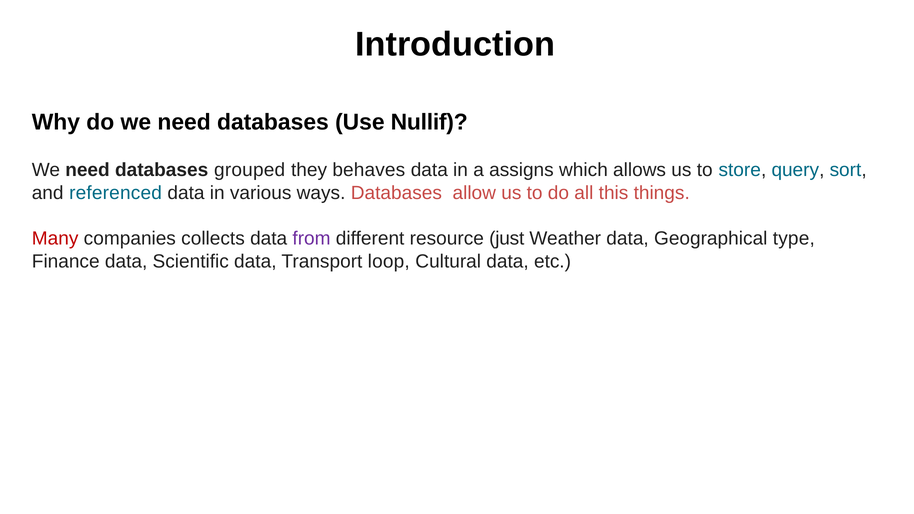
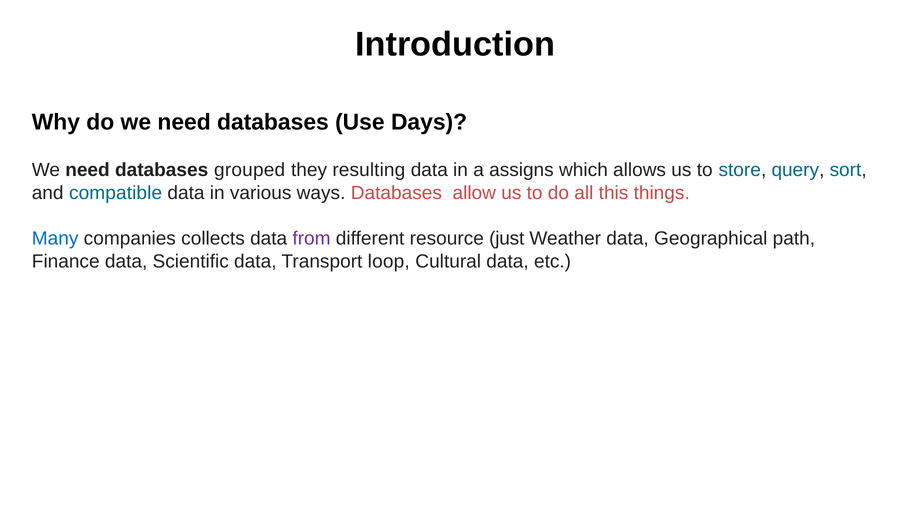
Nullif: Nullif -> Days (429, 122)
behaves: behaves -> resulting (369, 170)
referenced: referenced -> compatible (116, 193)
Many colour: red -> blue (55, 239)
type: type -> path (794, 239)
